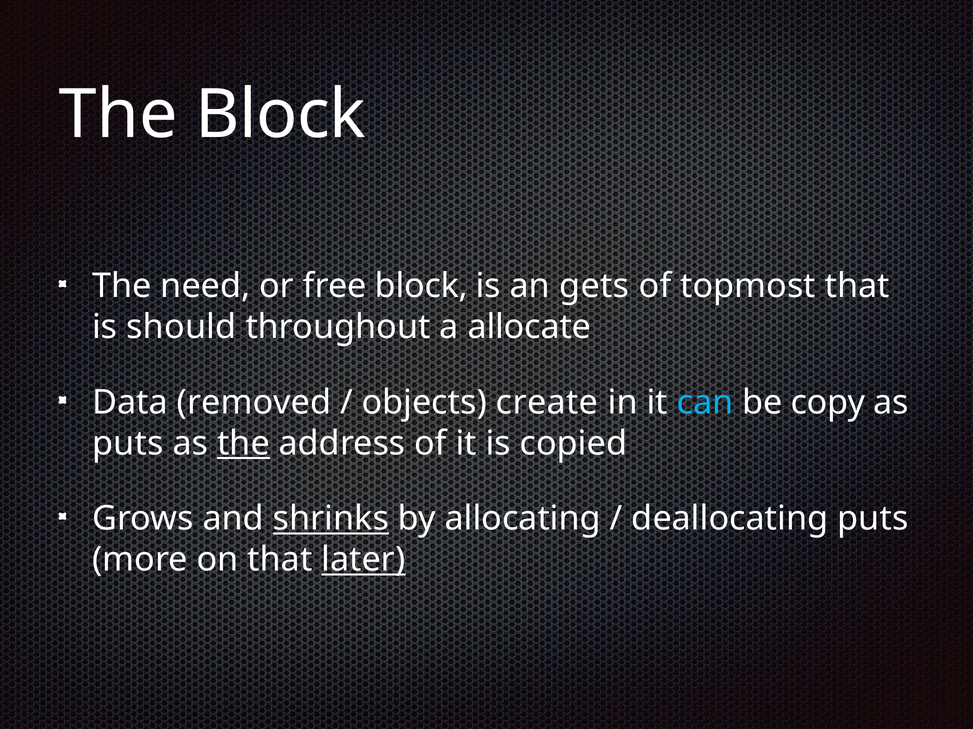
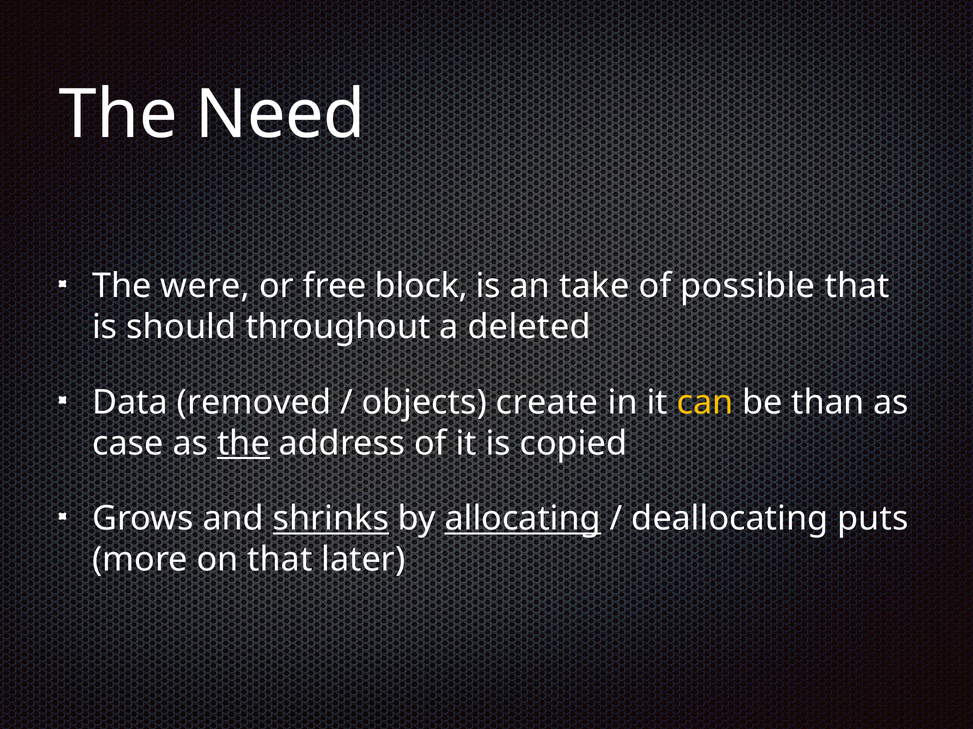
The Block: Block -> Need (280, 115)
need: need -> were (205, 287)
gets: gets -> take (594, 287)
topmost: topmost -> possible (748, 287)
allocate: allocate -> deleted (529, 328)
can colour: light blue -> yellow (705, 403)
copy: copy -> than (828, 403)
puts: puts -> case (128, 444)
allocating underline: none -> present (523, 519)
later underline: present -> none (363, 560)
